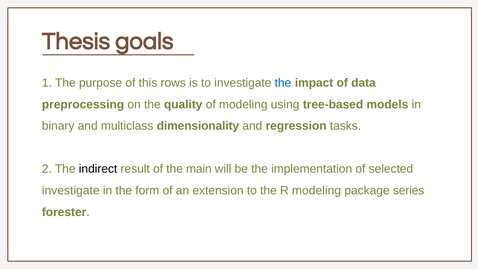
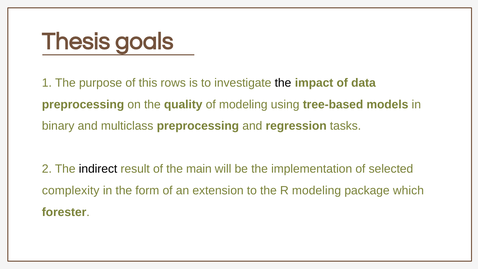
the colour: blue -> black (283, 83)
multiclass dimensionality: dimensionality -> preprocessing (198, 126)
investigate: investigate -> complexity (71, 190)
series: series -> which (408, 190)
